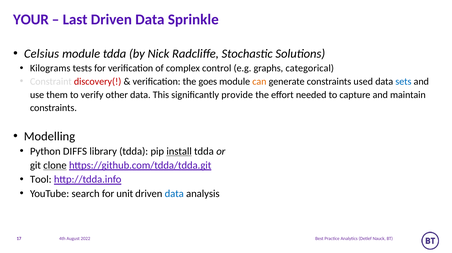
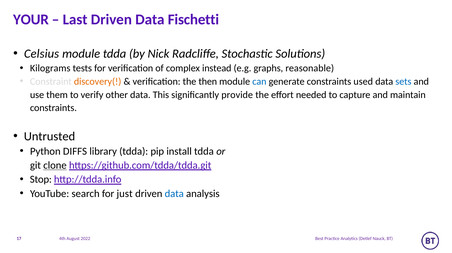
Sprinkle: Sprinkle -> Fischetti (193, 20)
control: control -> instead (217, 68)
categorical: categorical -> reasonable (310, 68)
discovery( colour: red -> orange (98, 81)
goes: goes -> then (208, 81)
can colour: orange -> blue (259, 81)
Modelling: Modelling -> Untrusted (50, 136)
install underline: present -> none (179, 151)
Tool: Tool -> Stop (41, 179)
unit: unit -> just (125, 193)
